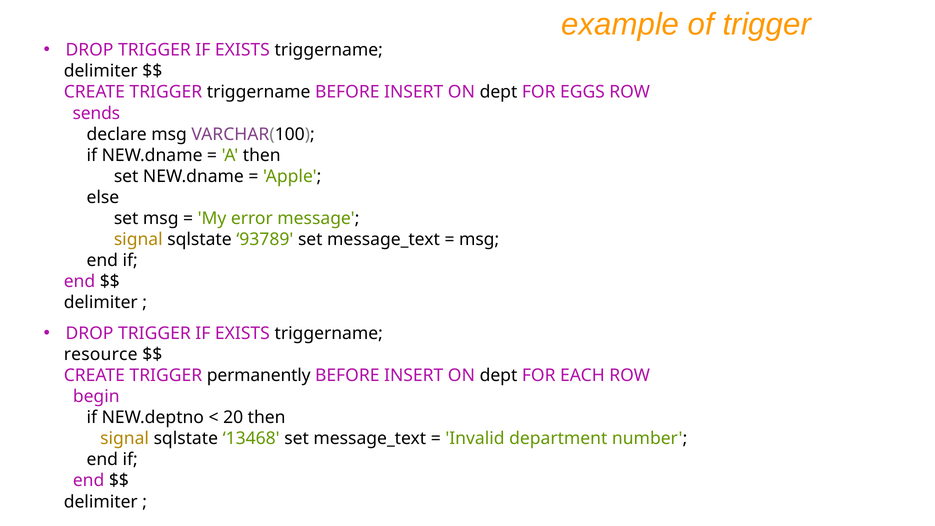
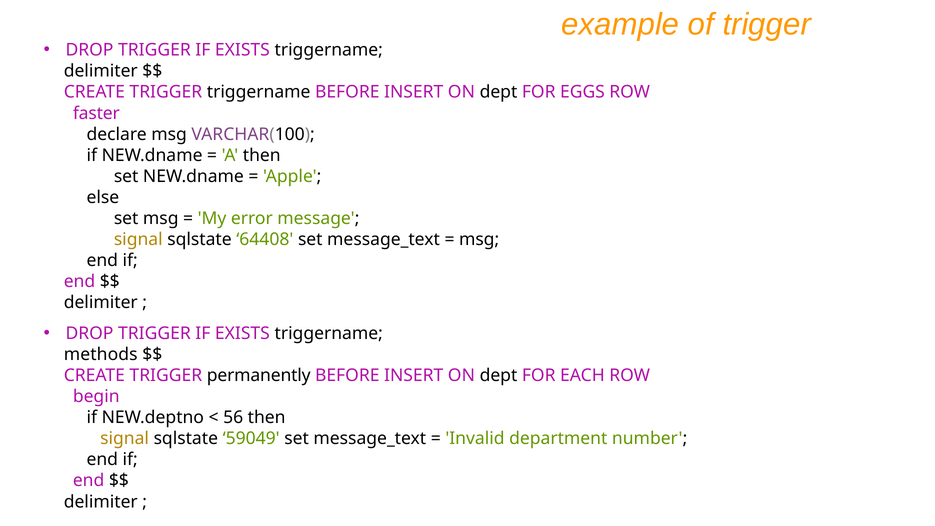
sends: sends -> faster (96, 113)
93789: 93789 -> 64408 (265, 239)
resource: resource -> methods (101, 354)
20: 20 -> 56 (233, 418)
13468: 13468 -> 59049 (251, 439)
